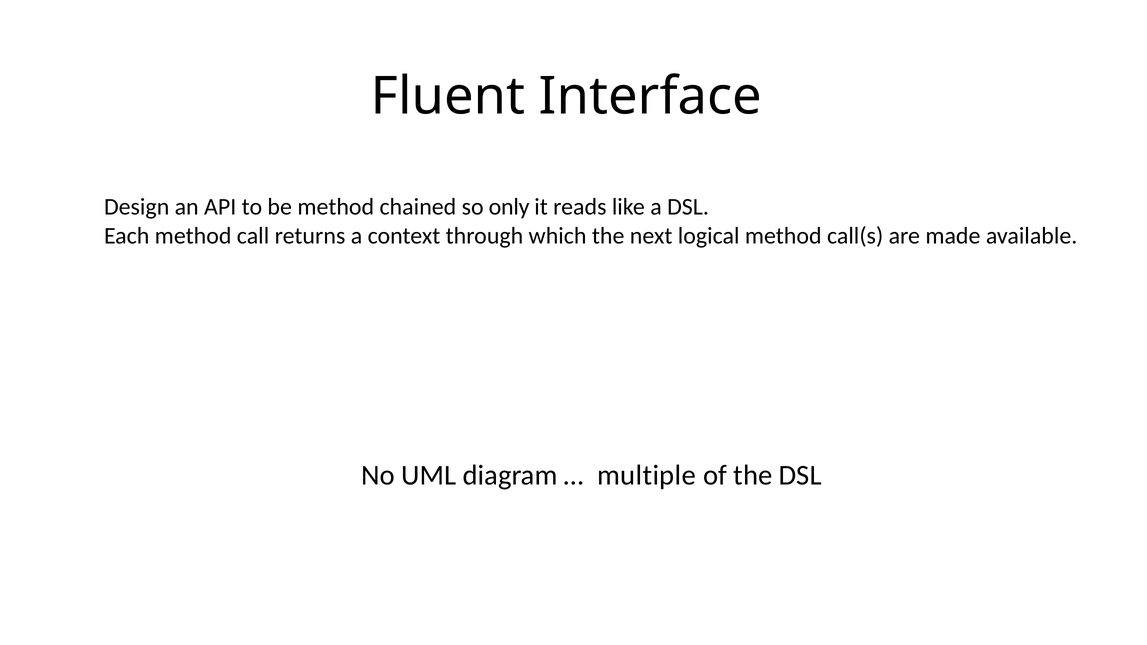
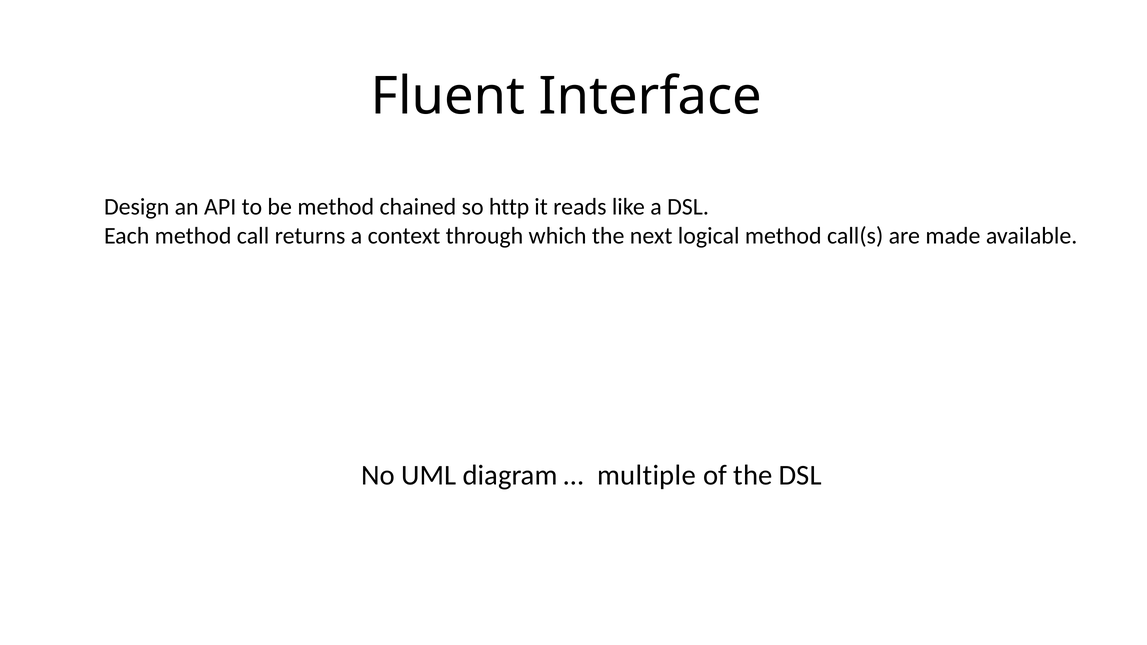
only: only -> http (509, 207)
